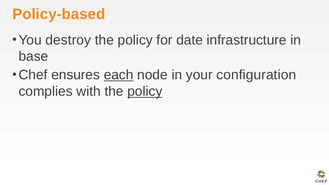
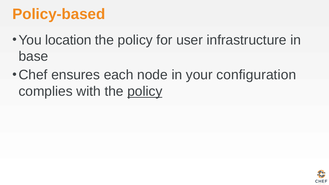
destroy: destroy -> location (68, 40)
date: date -> user (190, 40)
each underline: present -> none (119, 75)
